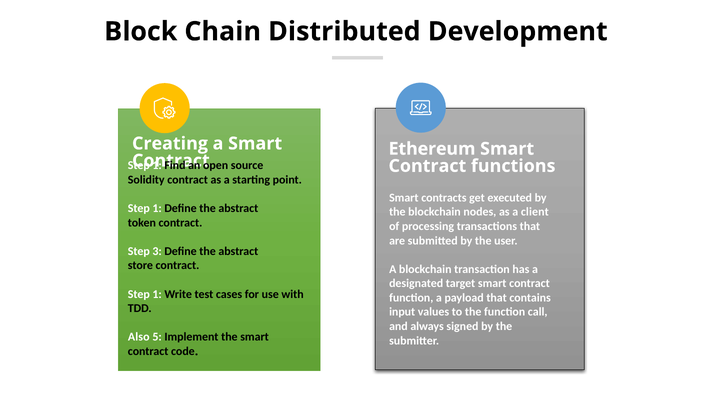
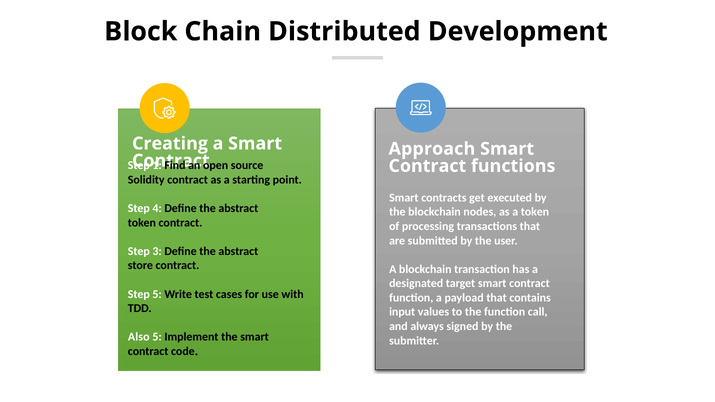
Ethereum: Ethereum -> Approach (432, 149)
1: 1 -> 4 (157, 209)
a client: client -> token (535, 212)
1: 1 -> 5 (157, 294)
